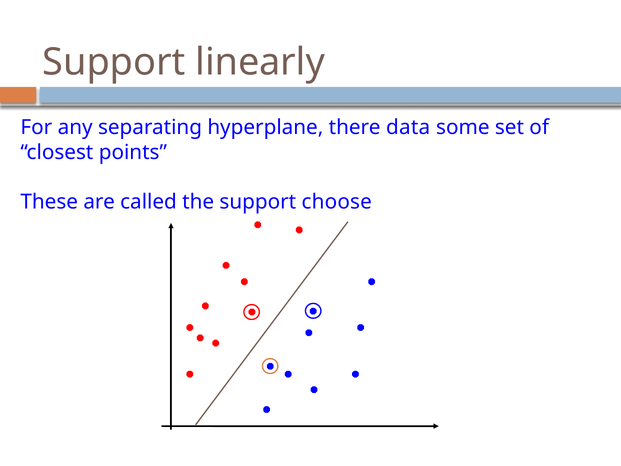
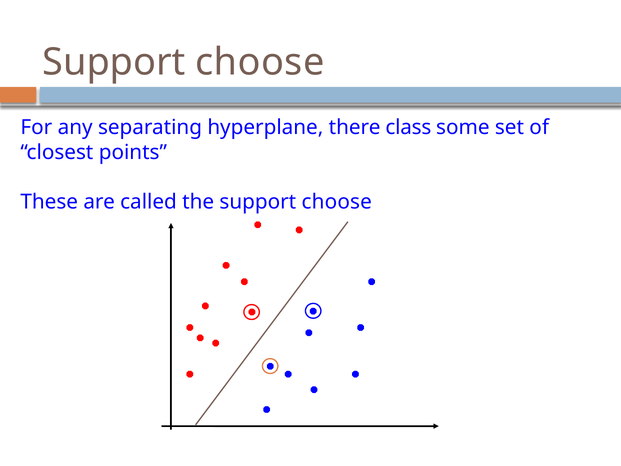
linearly: linearly -> choose (260, 62)
data: data -> class (408, 128)
